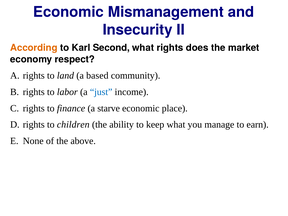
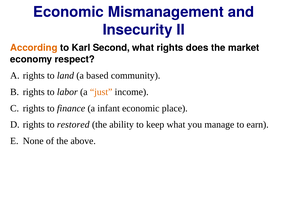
just colour: blue -> orange (101, 92)
starve: starve -> infant (109, 108)
children: children -> restored (73, 125)
